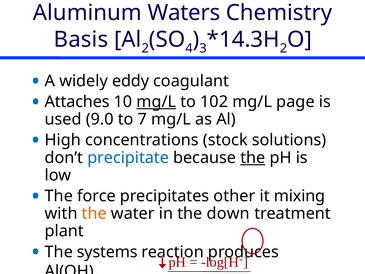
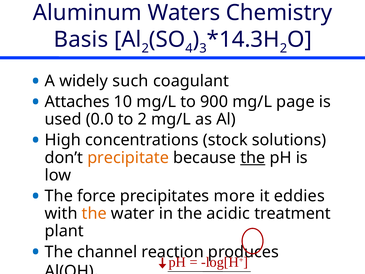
eddy: eddy -> such (130, 81)
mg/L underline: present -> none (156, 102)
102: 102 -> 900 (214, 102)
9.0: 9.0 -> 0.0 (100, 119)
to 7: 7 -> 2 (142, 119)
precipitate colour: blue -> orange (128, 158)
other: other -> more (234, 196)
mixing: mixing -> eddies (299, 196)
down: down -> acidic (228, 213)
systems: systems -> channel (107, 252)
